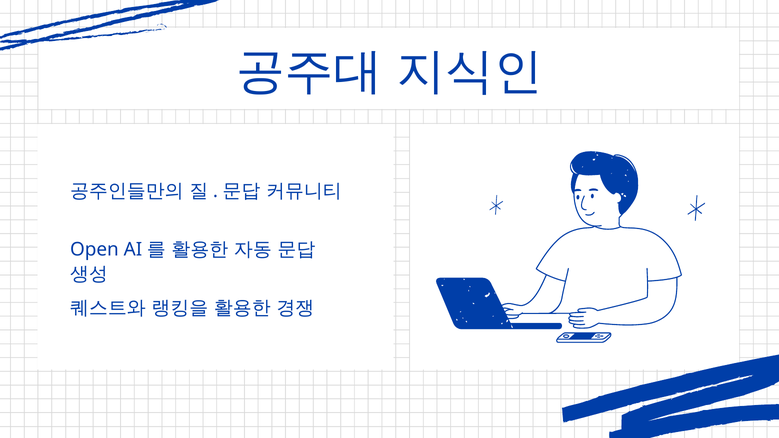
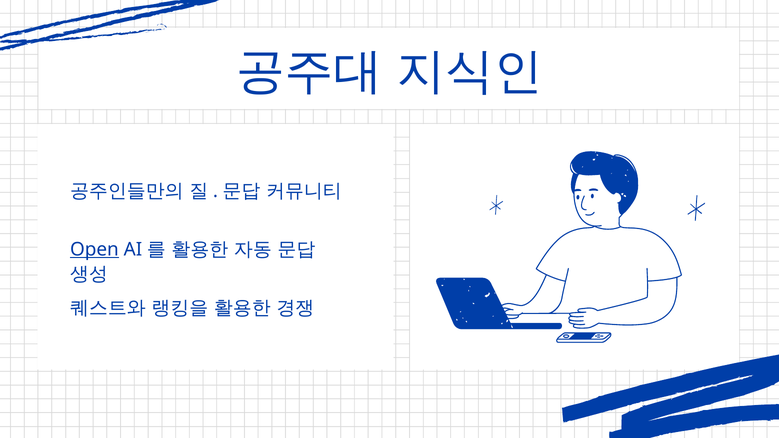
Open underline: none -> present (94, 250)
